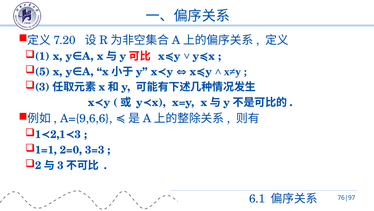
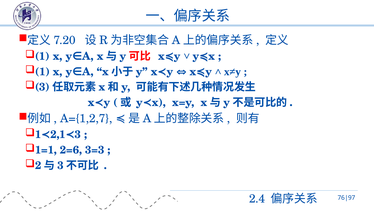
5: 5 -> 1 (42, 71)
A={9,6,6: A={9,6,6 -> A={1,2,7 (86, 118)
2=0: 2=0 -> 2=6 (71, 150)
6.1: 6.1 -> 2.4 (257, 198)
